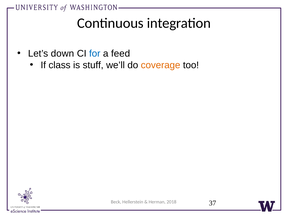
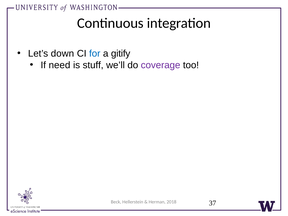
feed: feed -> gitify (121, 54)
class: class -> need (59, 65)
coverage colour: orange -> purple (161, 65)
